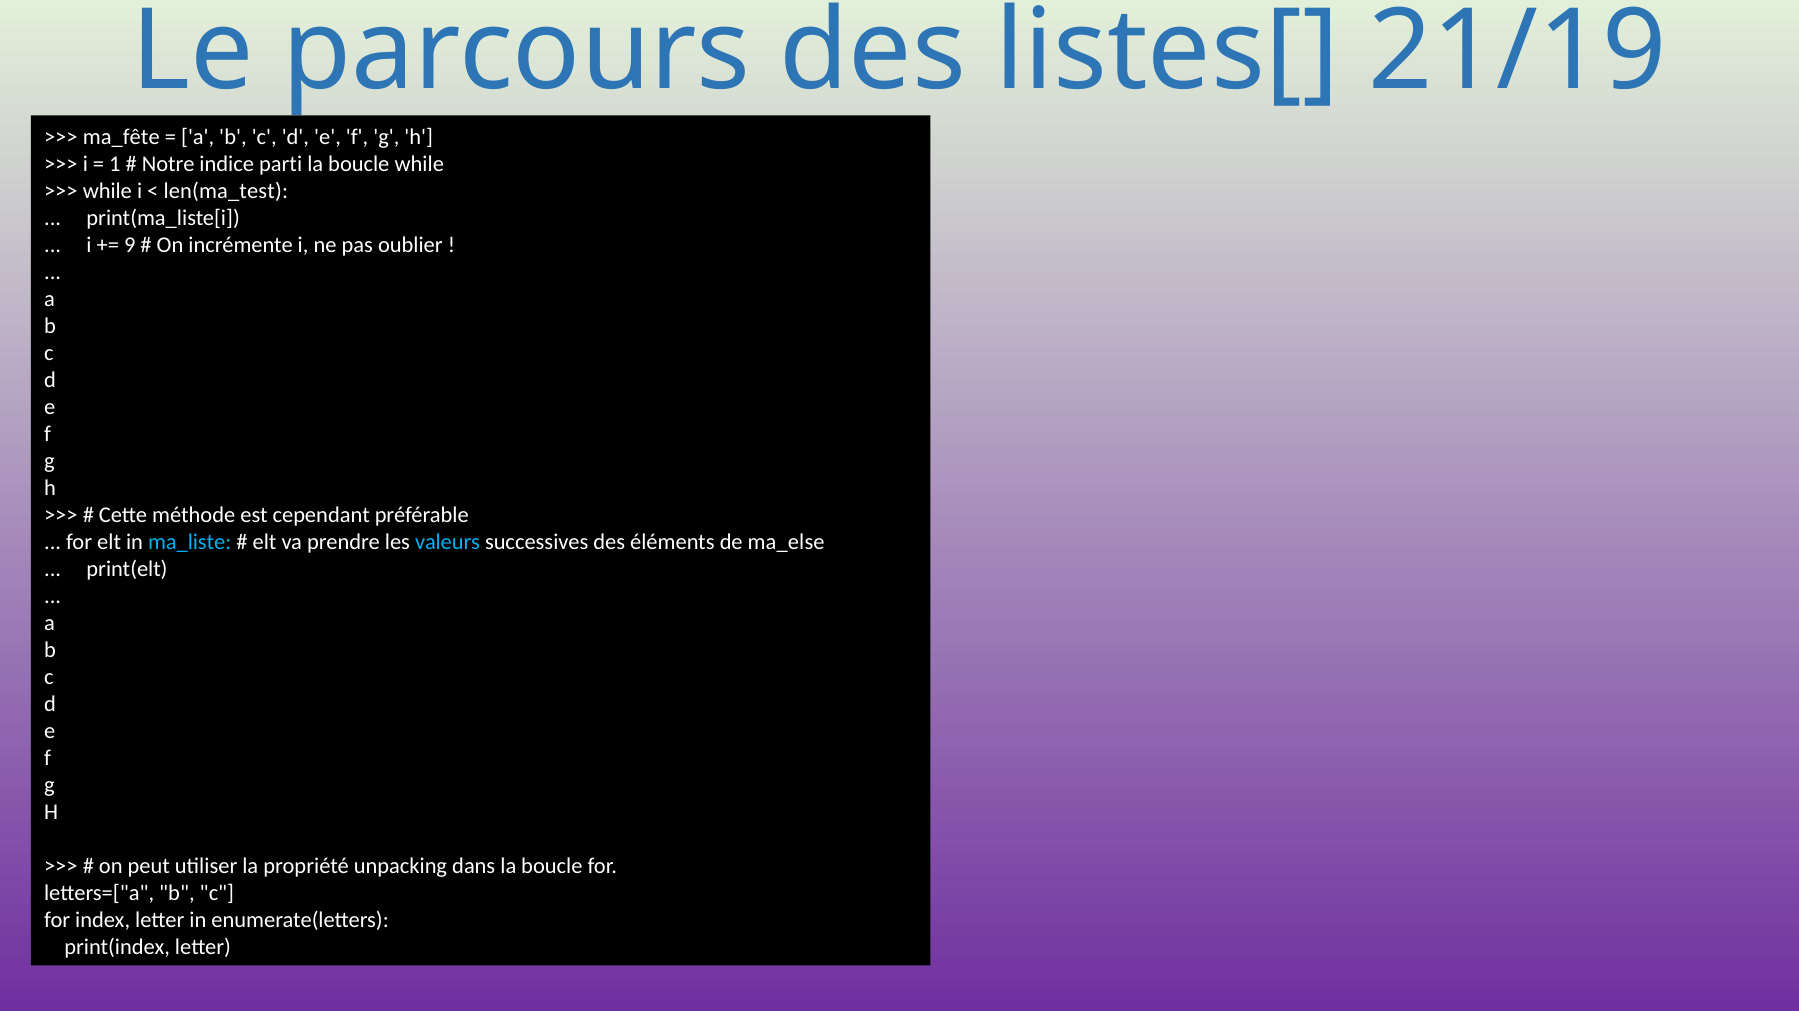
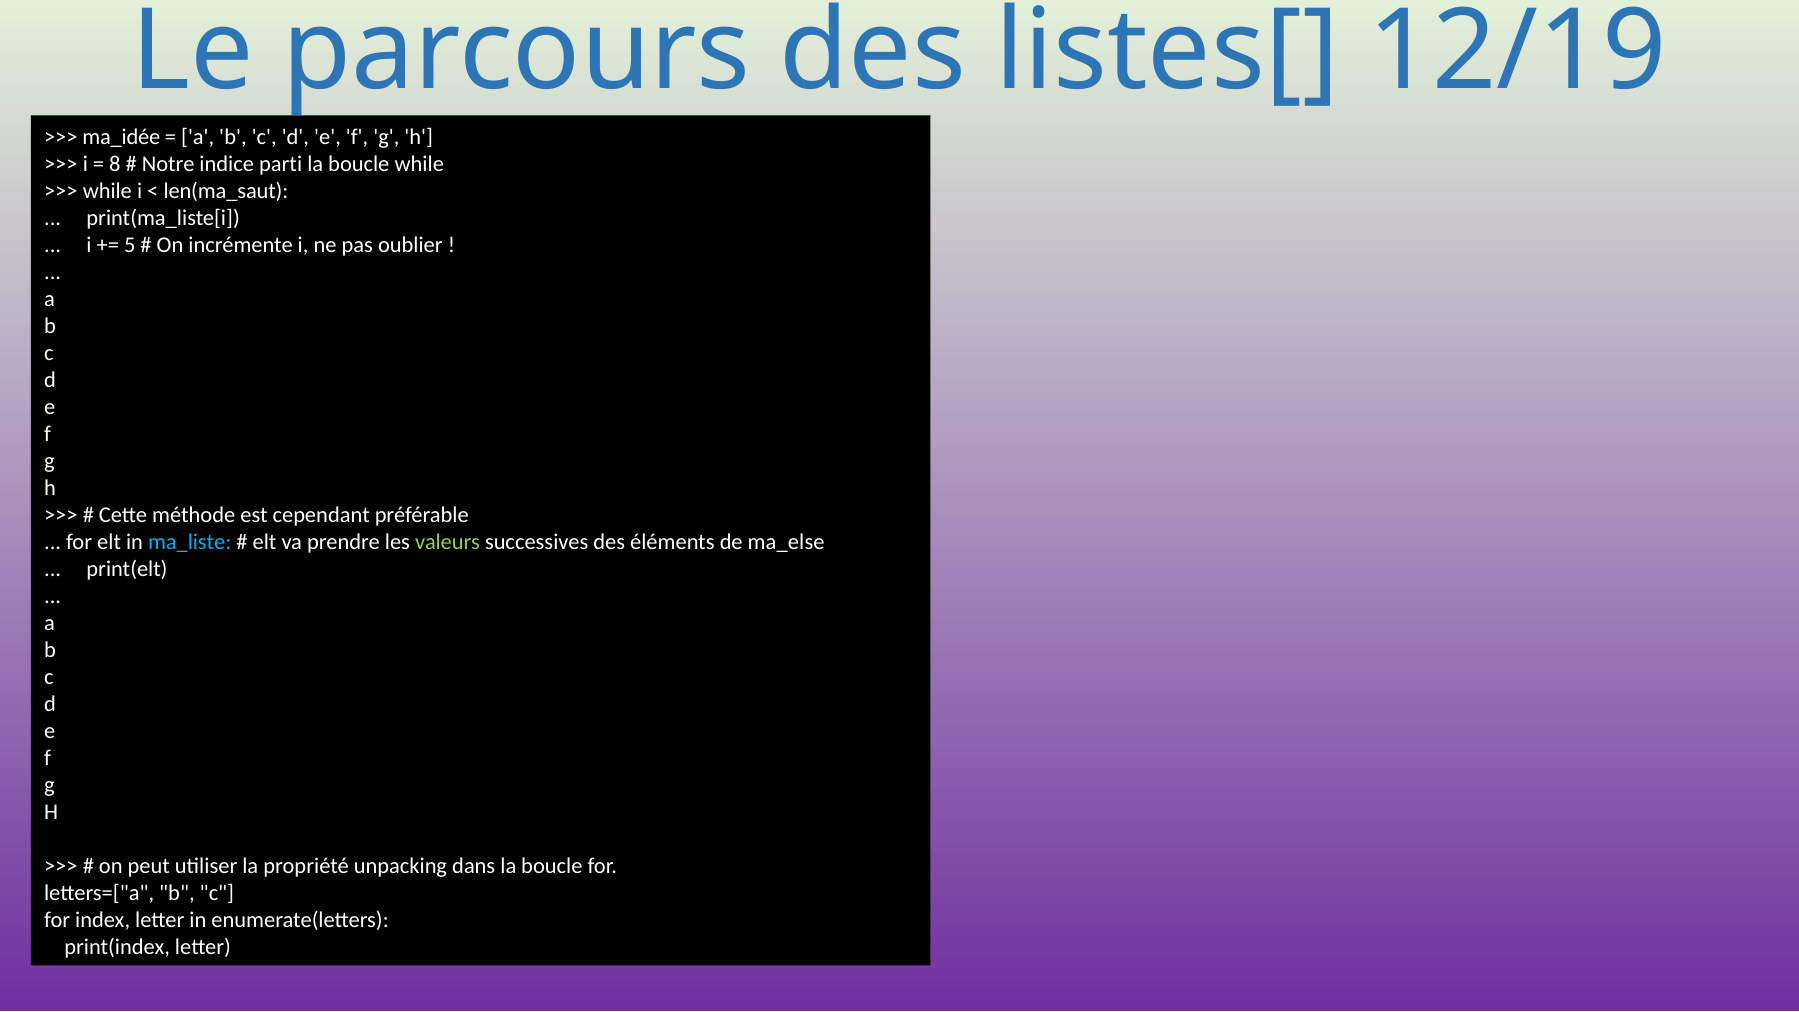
21/19: 21/19 -> 12/19 (1518, 52)
ma_fête: ma_fête -> ma_idée (121, 137)
1: 1 -> 8 (115, 164)
len(ma_test: len(ma_test -> len(ma_saut (226, 191)
9: 9 -> 5 (130, 245)
valeurs colour: light blue -> light green (448, 542)
